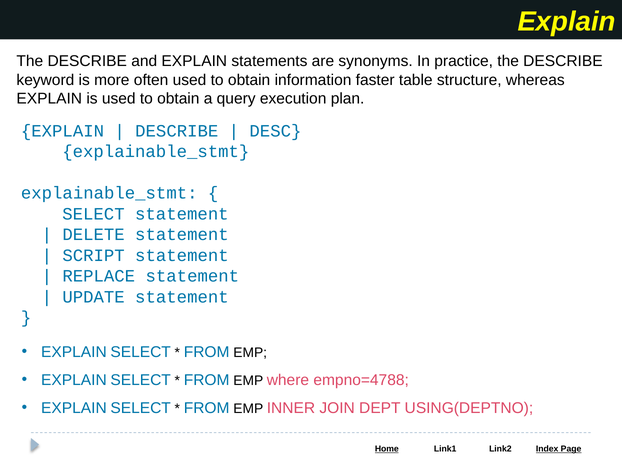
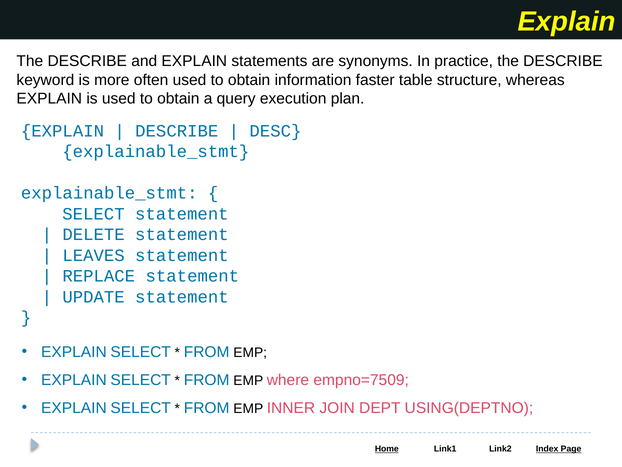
SCRIPT: SCRIPT -> LEAVES (94, 255)
empno=4788: empno=4788 -> empno=7509 (361, 380)
